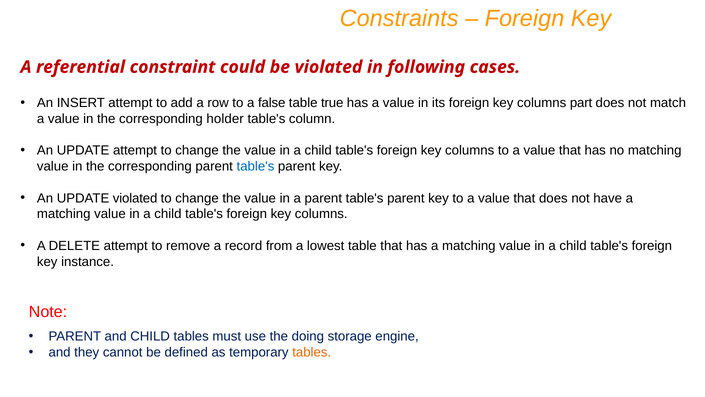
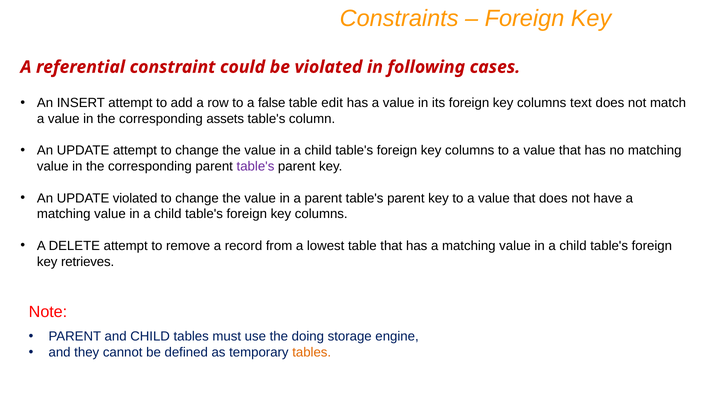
true: true -> edit (332, 103)
part: part -> text (581, 103)
holder: holder -> assets (225, 119)
table's colour: blue -> purple (255, 166)
instance: instance -> retrieves (88, 261)
